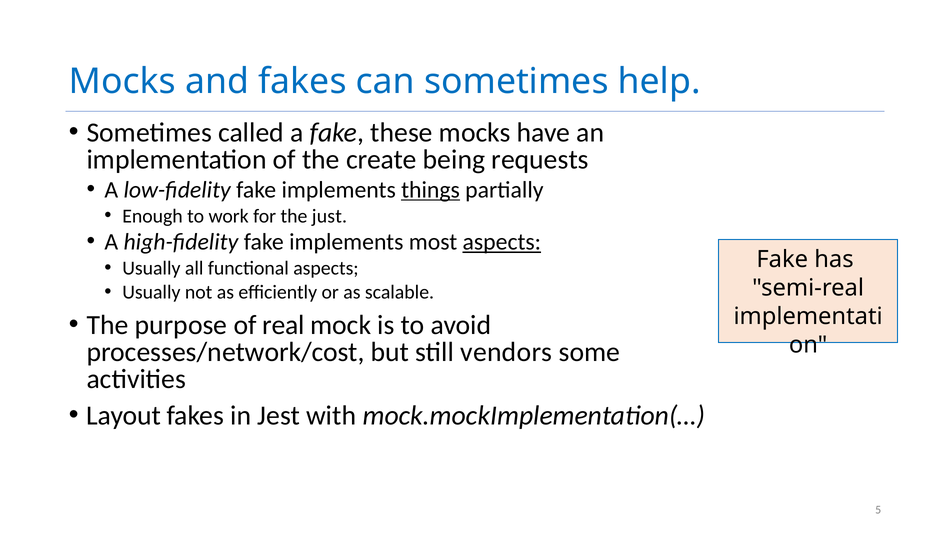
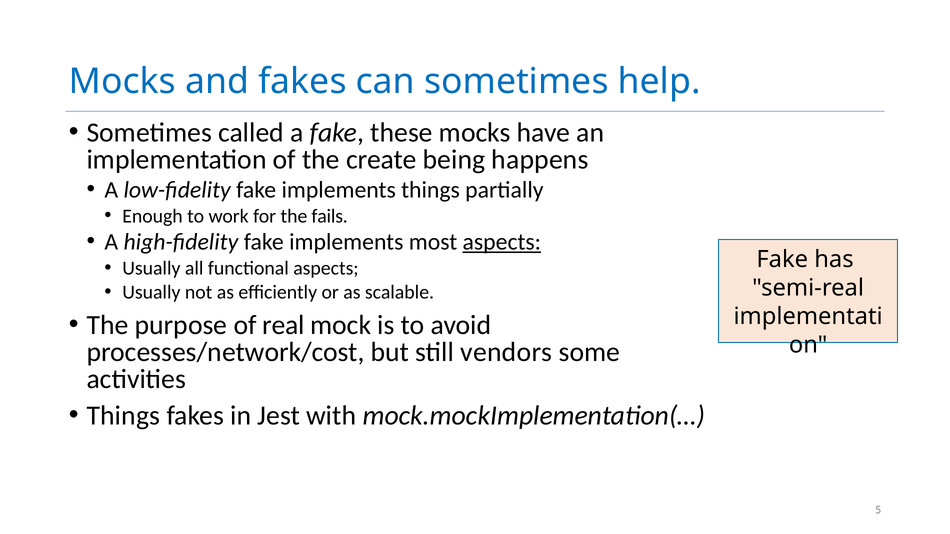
requests: requests -> happens (540, 160)
things underline: present -> none (431, 190)
just: just -> fails (330, 216)
Layout: Layout -> Things (123, 416)
